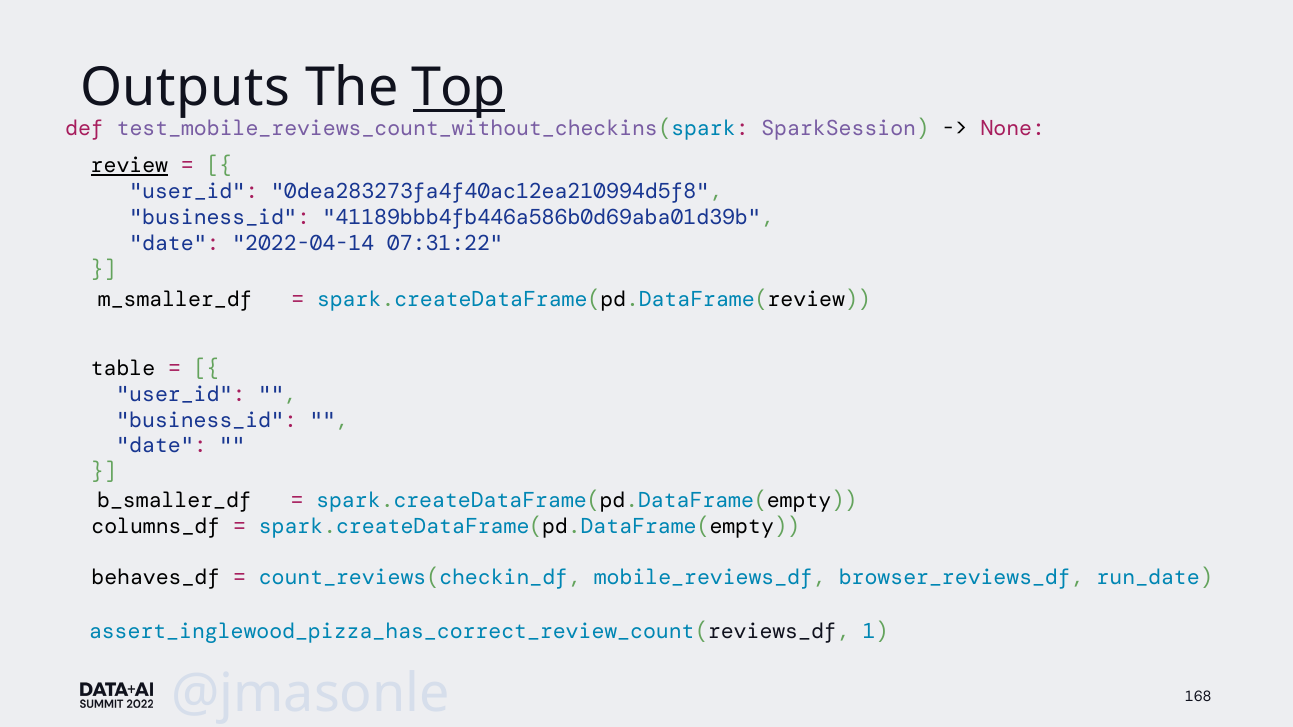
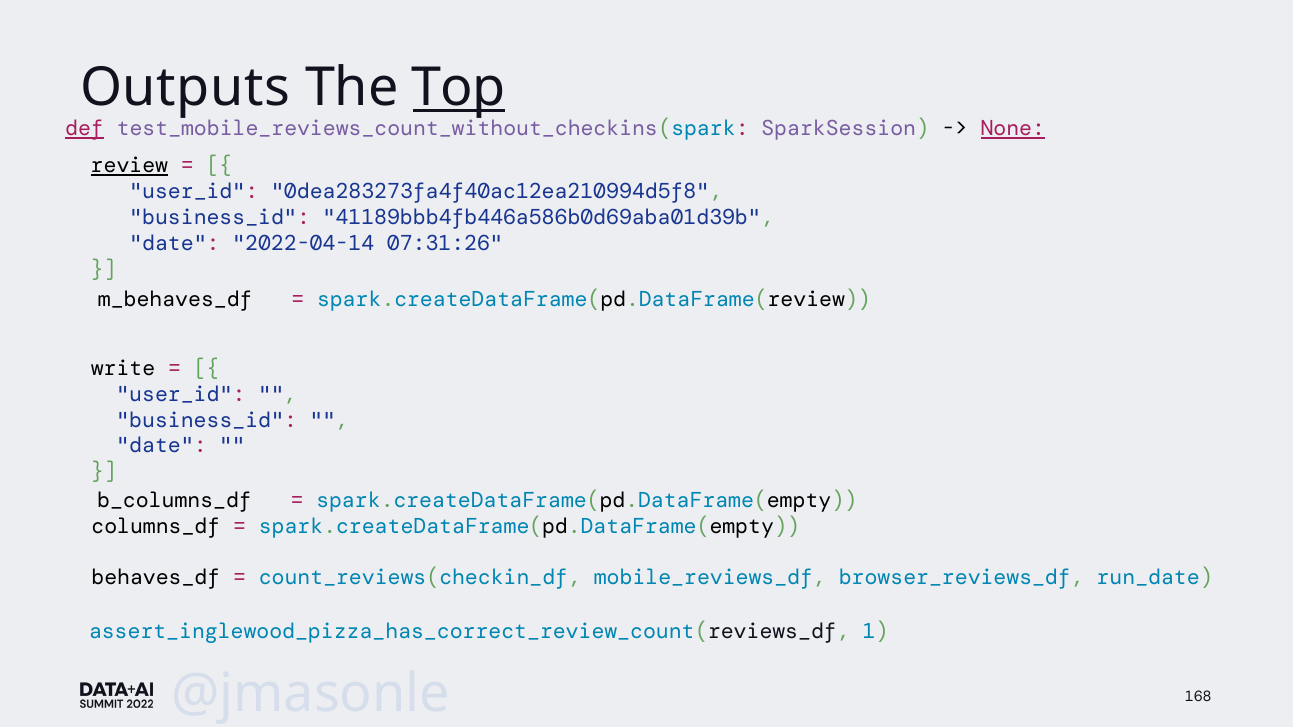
def underline: none -> present (85, 129)
None underline: none -> present (1013, 129)
07:31:22: 07:31:22 -> 07:31:26 (445, 243)
m_smaller_df: m_smaller_df -> m_behaves_df (175, 299)
table: table -> write (123, 369)
b_smaller_df: b_smaller_df -> b_columns_df (175, 501)
